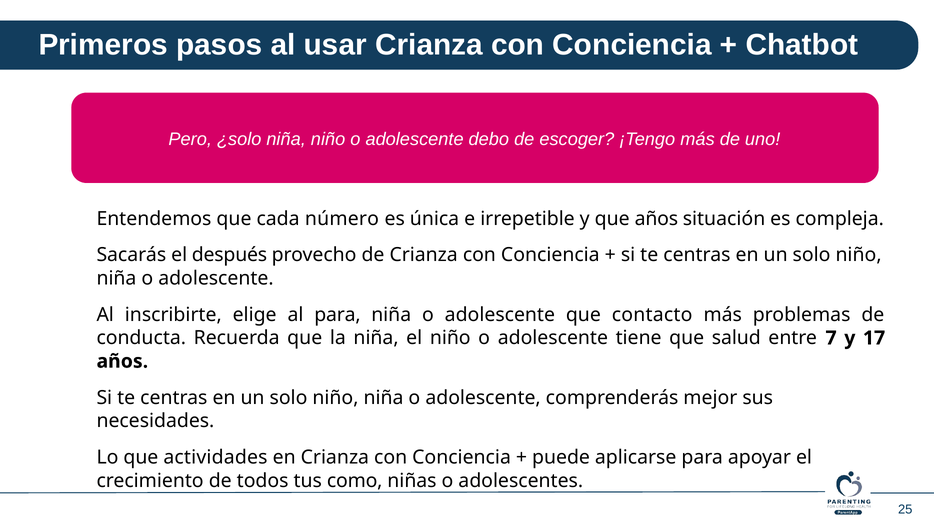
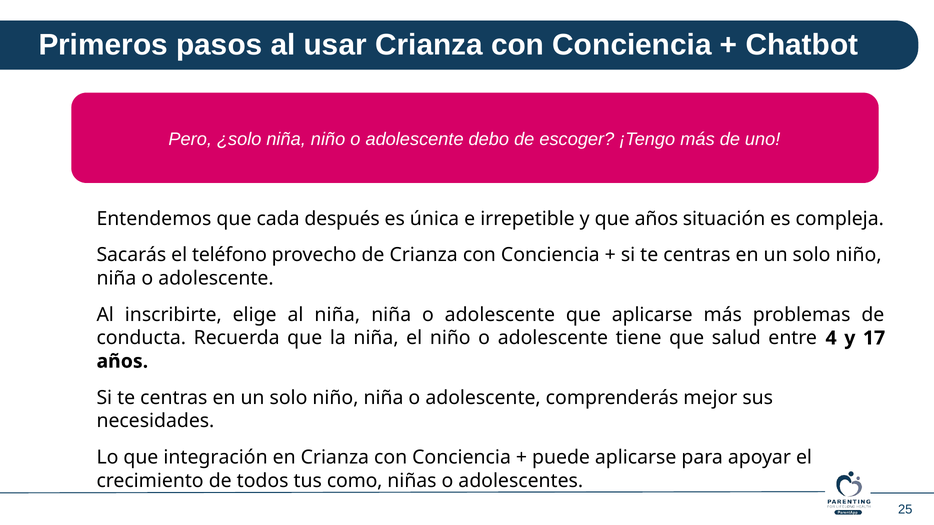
número: número -> después (342, 219)
después: después -> teléfono (229, 255)
al para: para -> niña (337, 315)
que contacto: contacto -> aplicarse (652, 315)
7: 7 -> 4 (831, 338)
actividades: actividades -> integración (216, 458)
